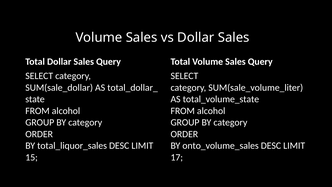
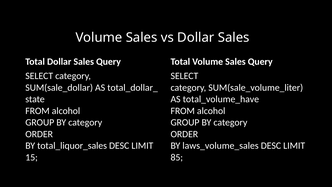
total_volume_state: total_volume_state -> total_volume_have (221, 99)
onto_volume_sales: onto_volume_sales -> laws_volume_sales (221, 146)
17: 17 -> 85 (177, 157)
